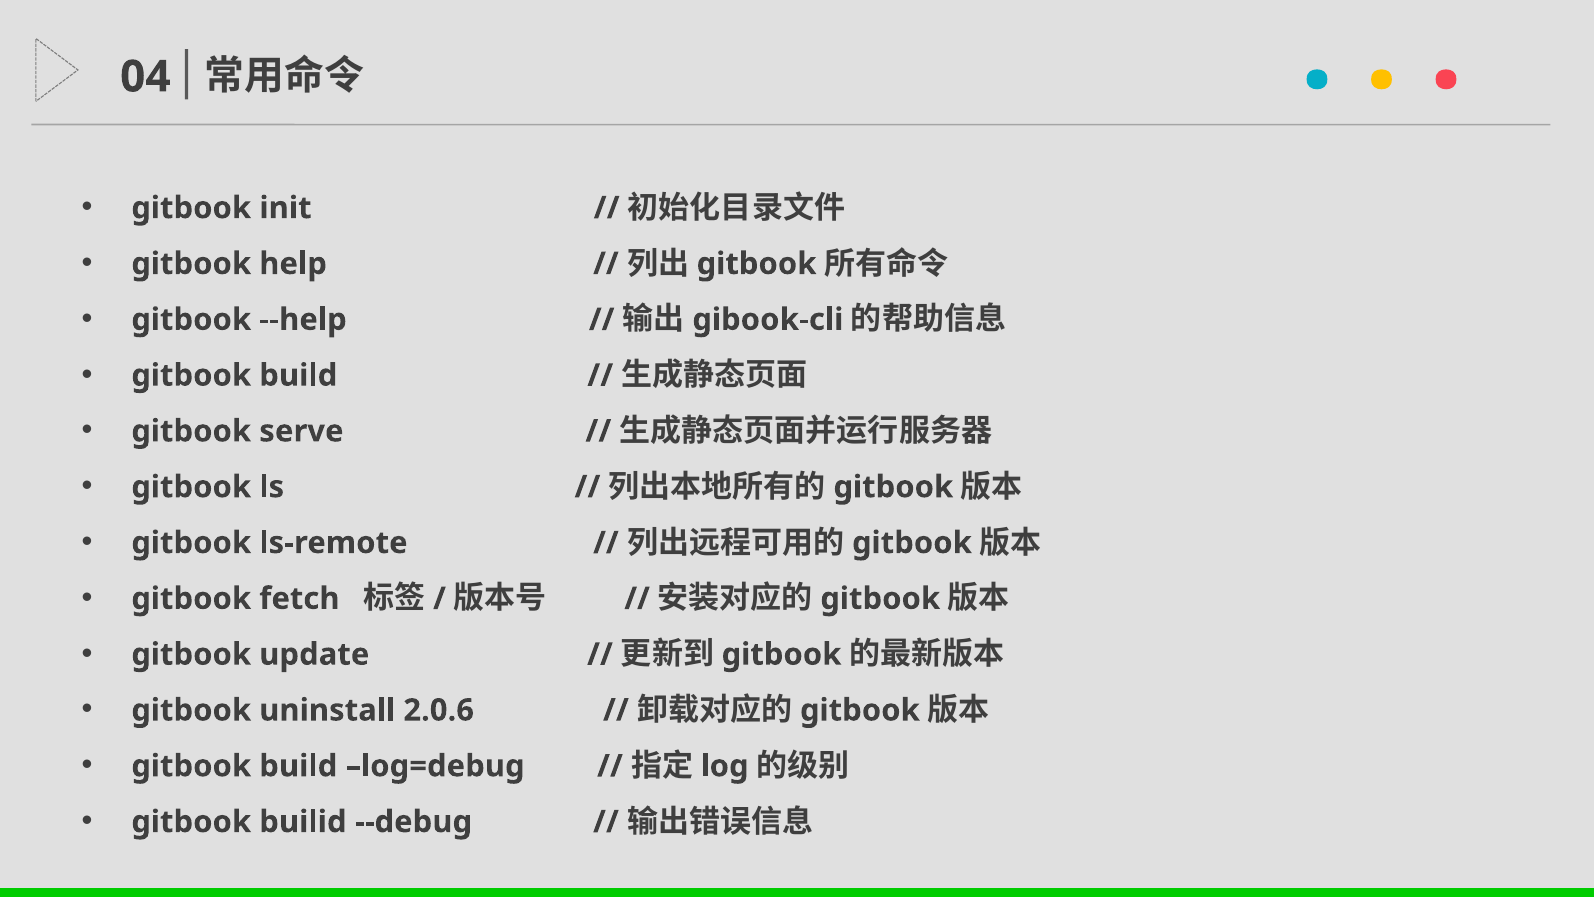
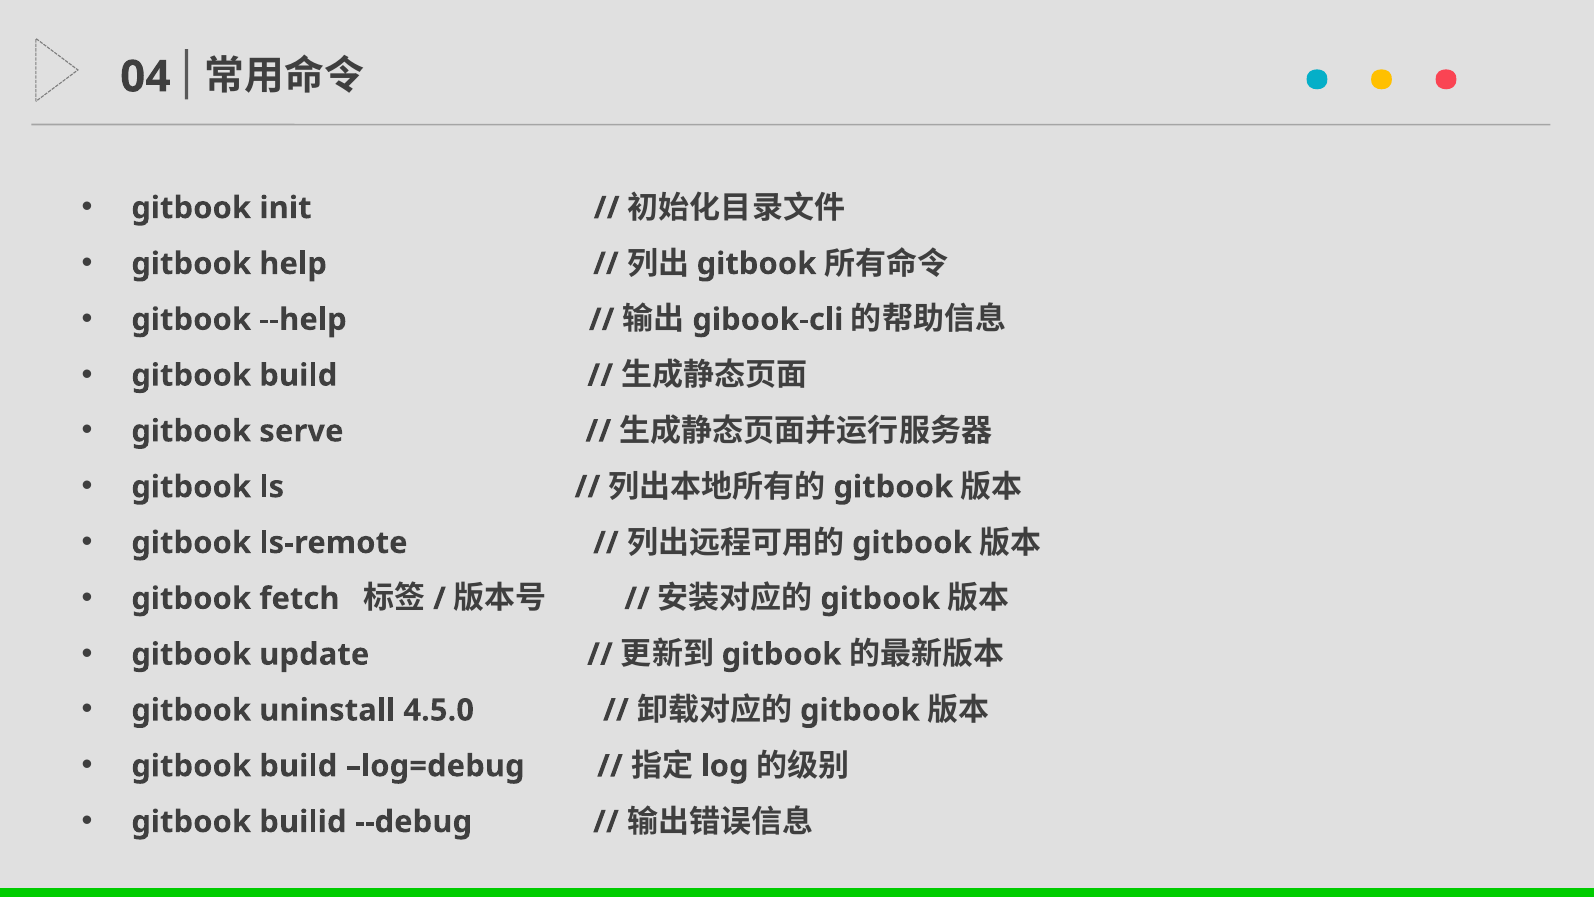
2.0.6: 2.0.6 -> 4.5.0 (439, 710)
